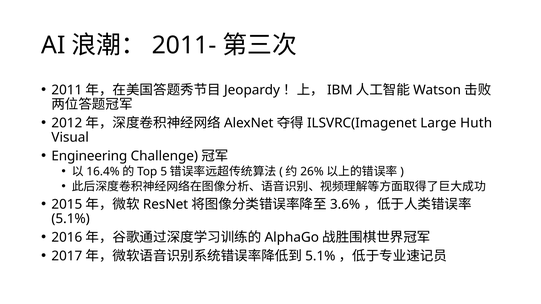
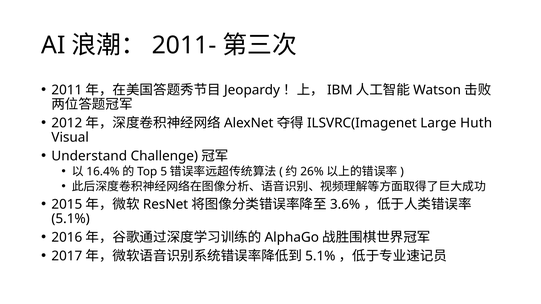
Engineering: Engineering -> Understand (89, 156)
